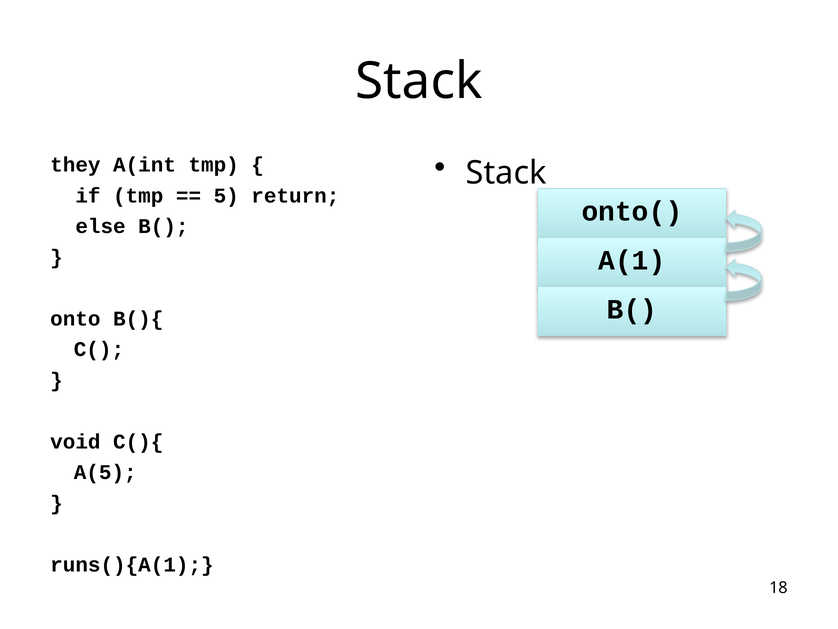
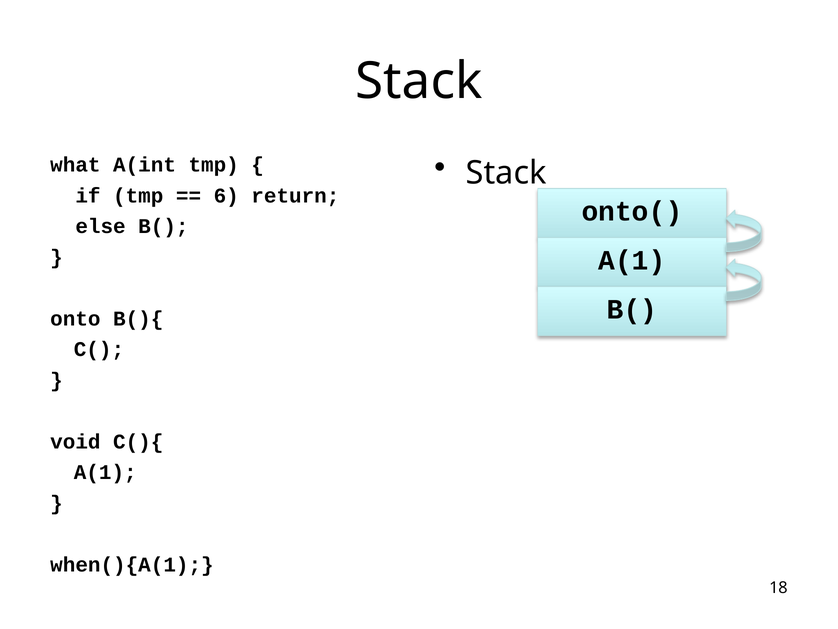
they: they -> what (75, 165)
5: 5 -> 6 (226, 196)
A(5: A(5 -> A(1 (105, 472)
runs(){A(1: runs(){A(1 -> when(){A(1 (132, 564)
